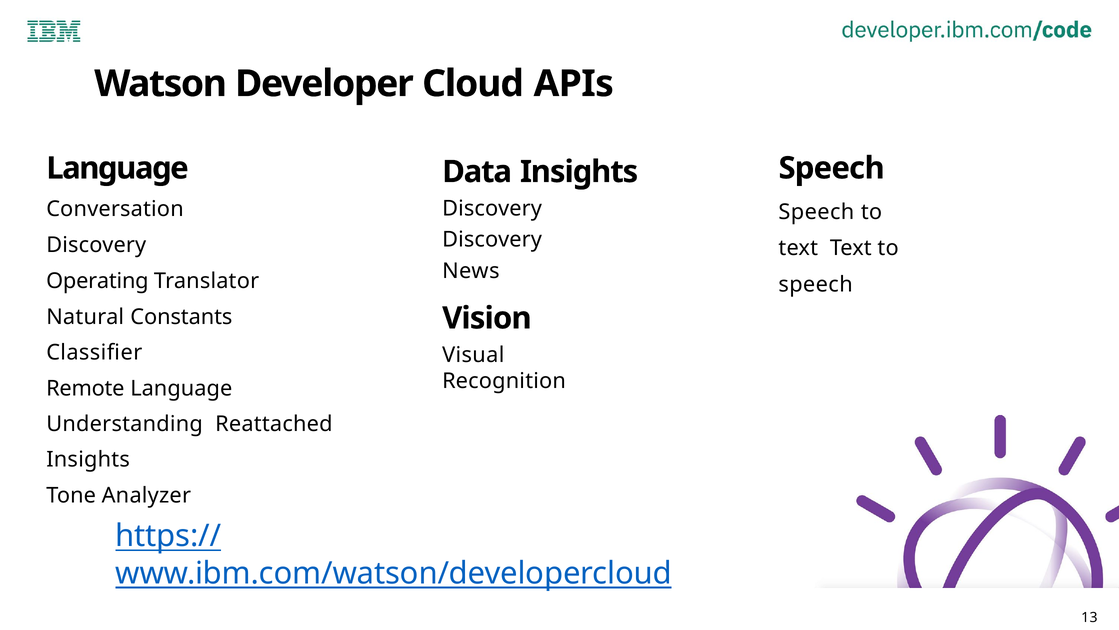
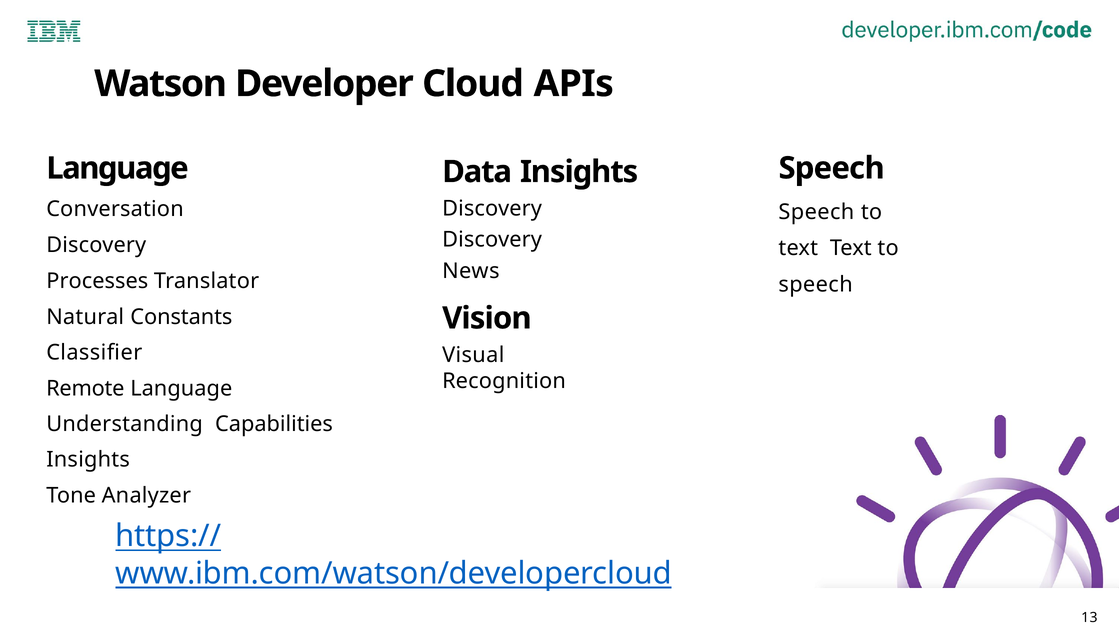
Operating: Operating -> Processes (97, 281)
Reattached: Reattached -> Capabilities (274, 424)
